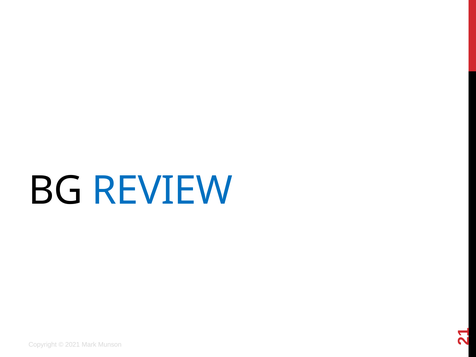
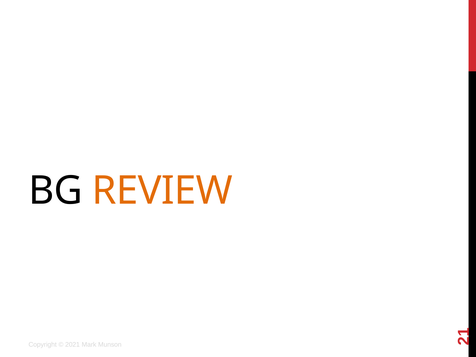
REVIEW colour: blue -> orange (162, 191)
